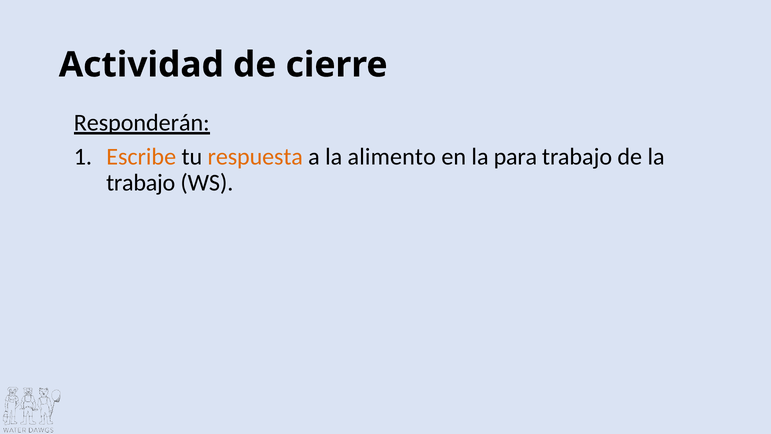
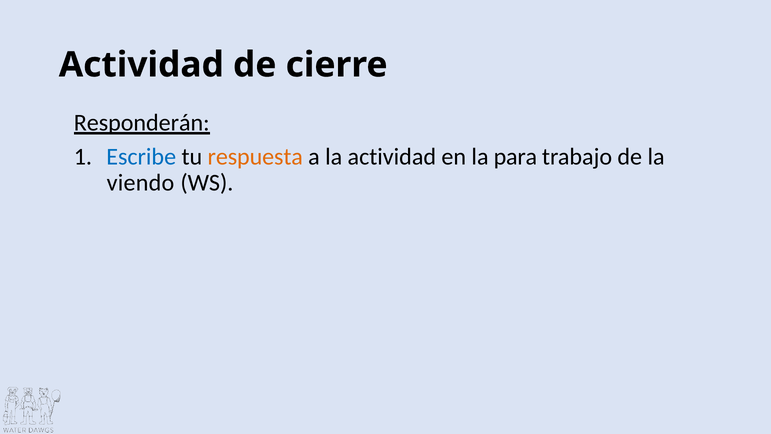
Escribe colour: orange -> blue (141, 157)
la alimento: alimento -> actividad (392, 157)
trabajo: trabajo -> viendo (140, 183)
